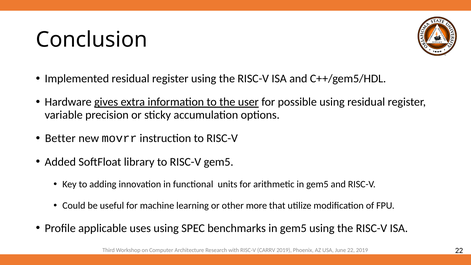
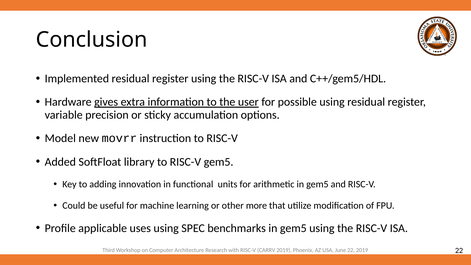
Better: Better -> Model (60, 138)
